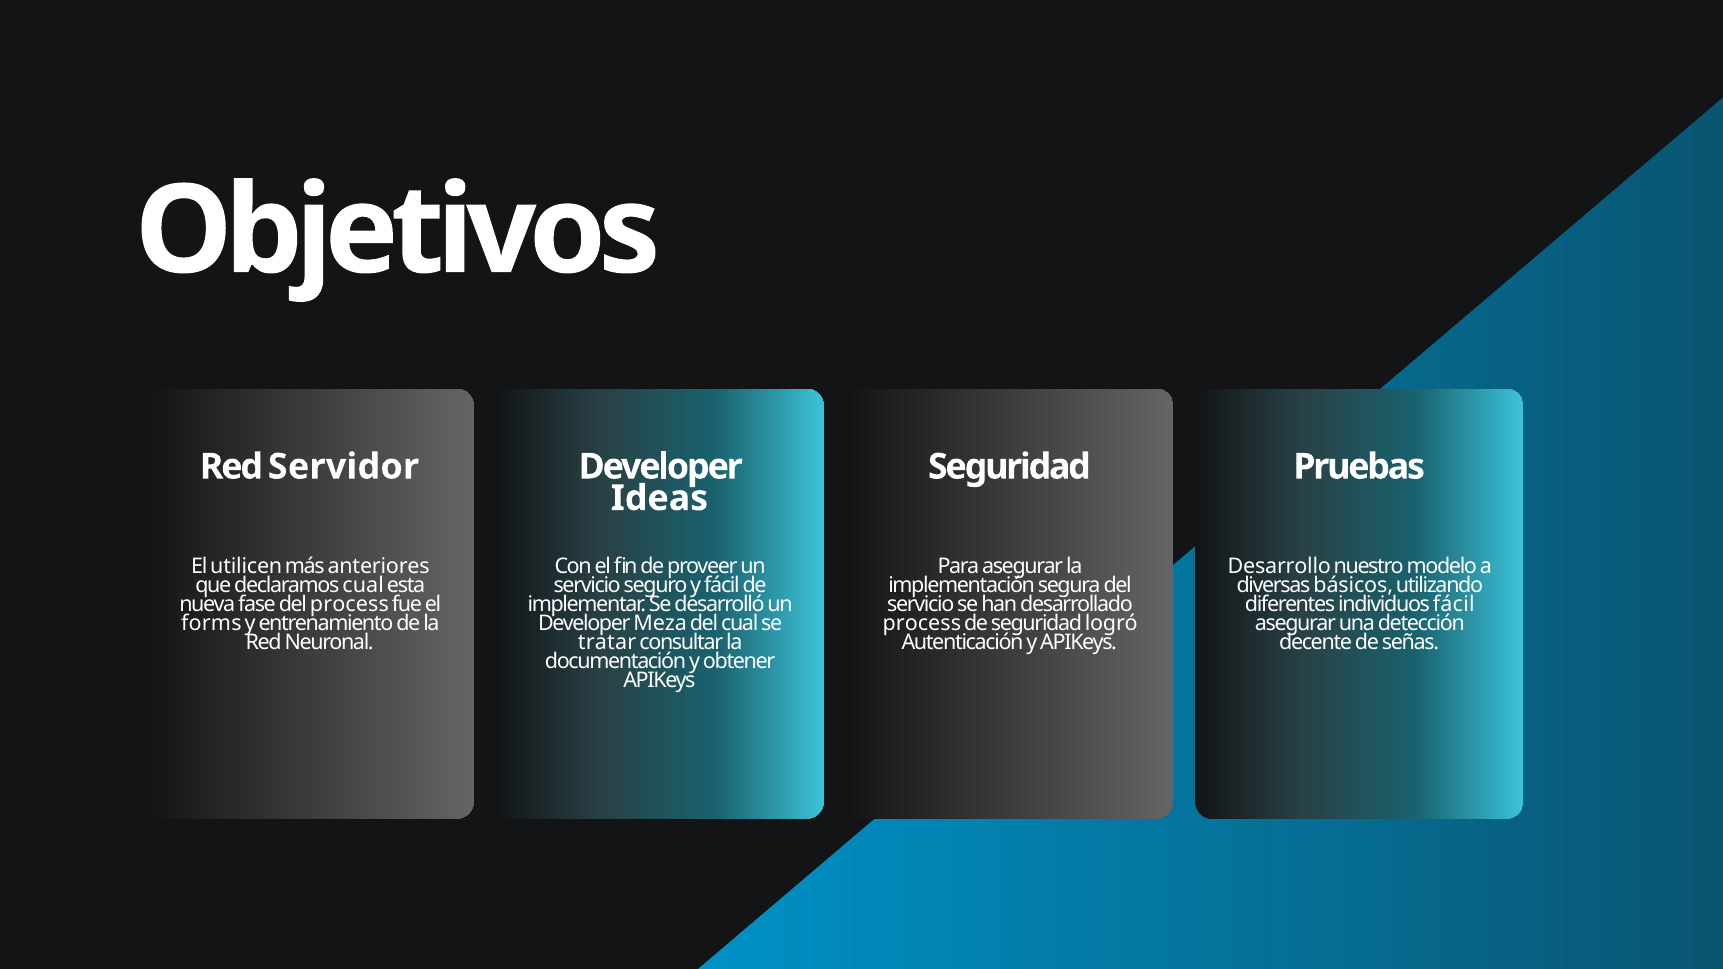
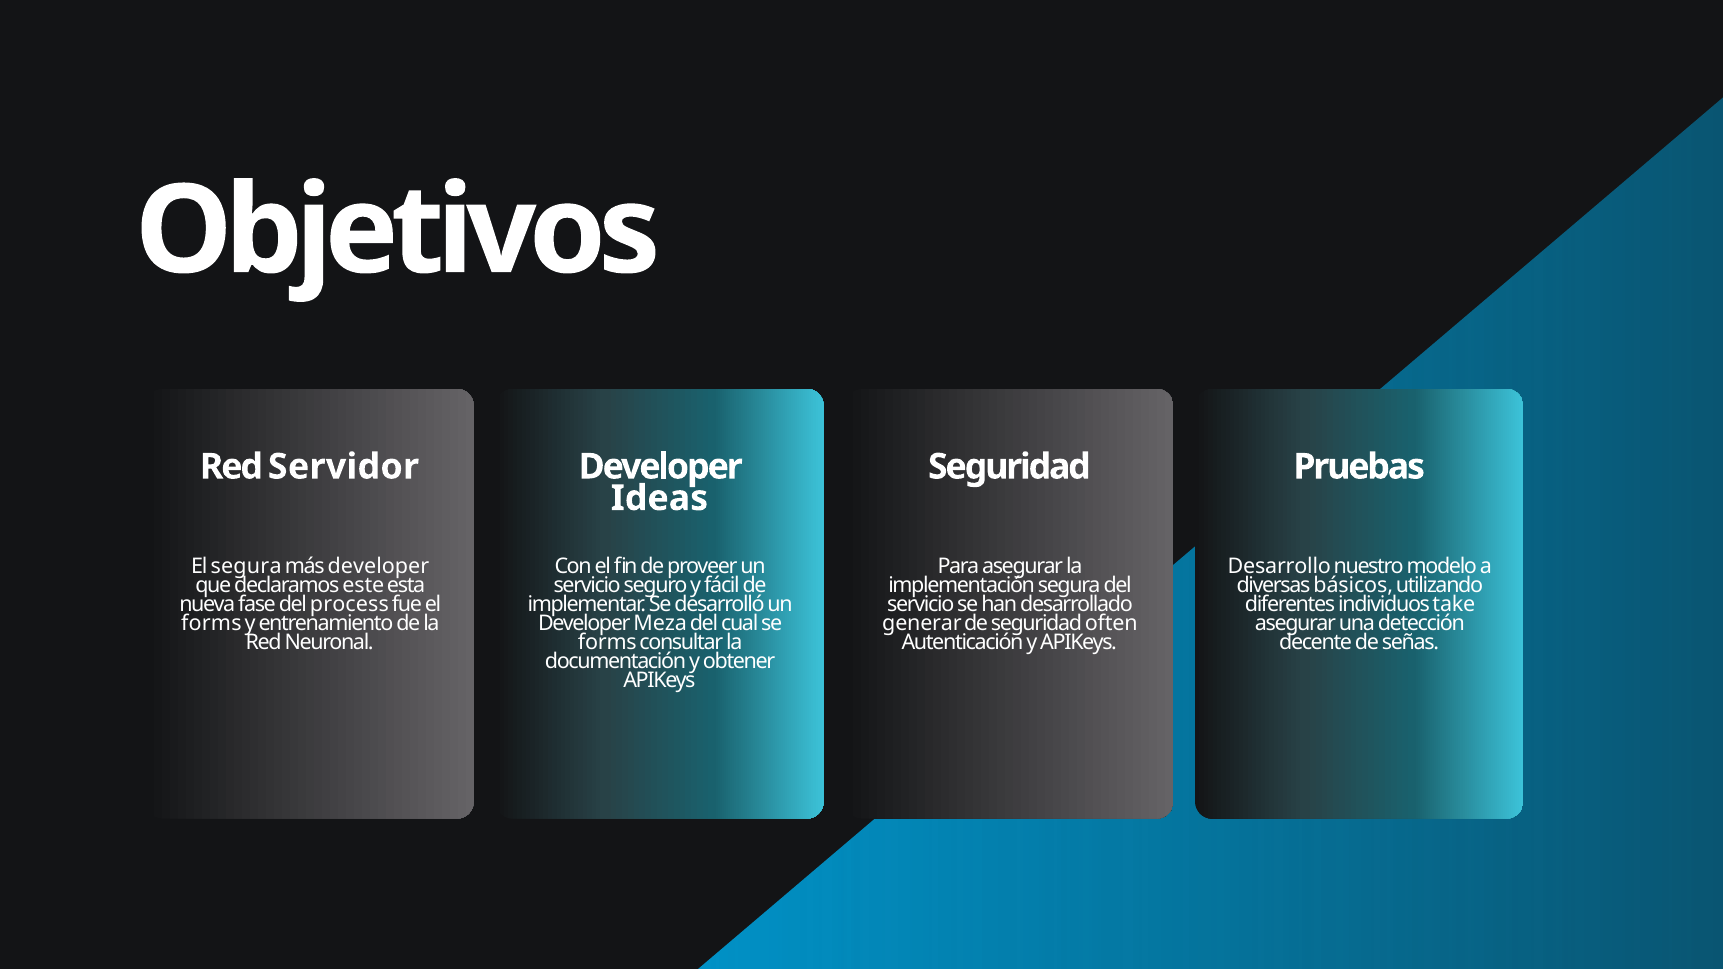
El utilicen: utilicen -> segura (246, 567)
más anteriores: anteriores -> developer (378, 567)
declaramos cual: cual -> este (363, 586)
individuos fácil: fácil -> take (1454, 605)
process: process -> generar (922, 624)
logró: logró -> often (1111, 624)
tratar: tratar -> forms (607, 643)
